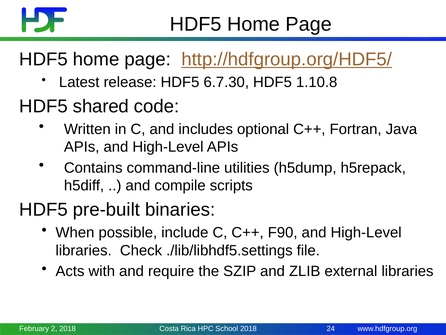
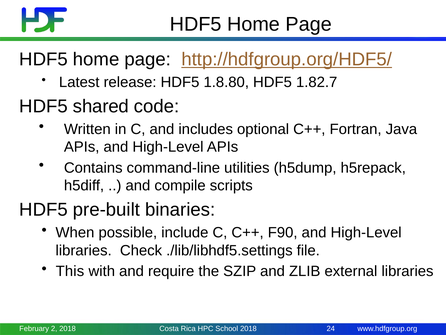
6.7.30: 6.7.30 -> 1.8.80 (226, 82)
1.10.8: 1.10.8 -> 1.82.7 (317, 82)
Acts: Acts -> This (70, 271)
